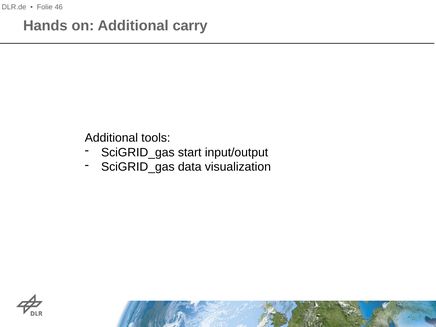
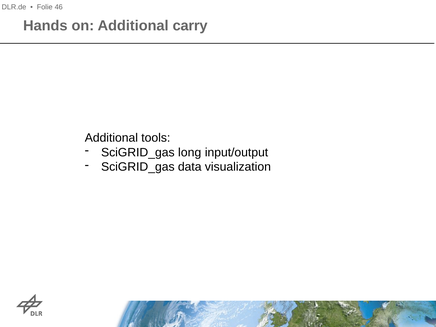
start: start -> long (190, 152)
